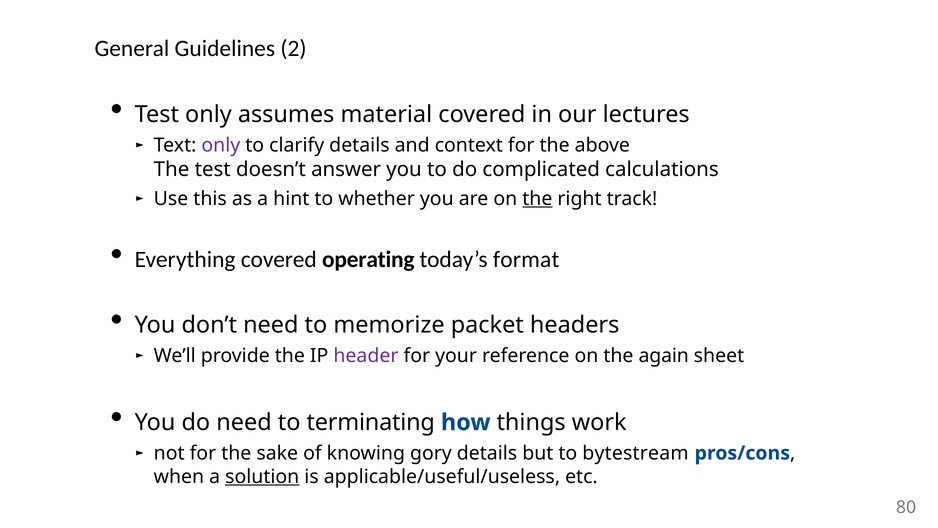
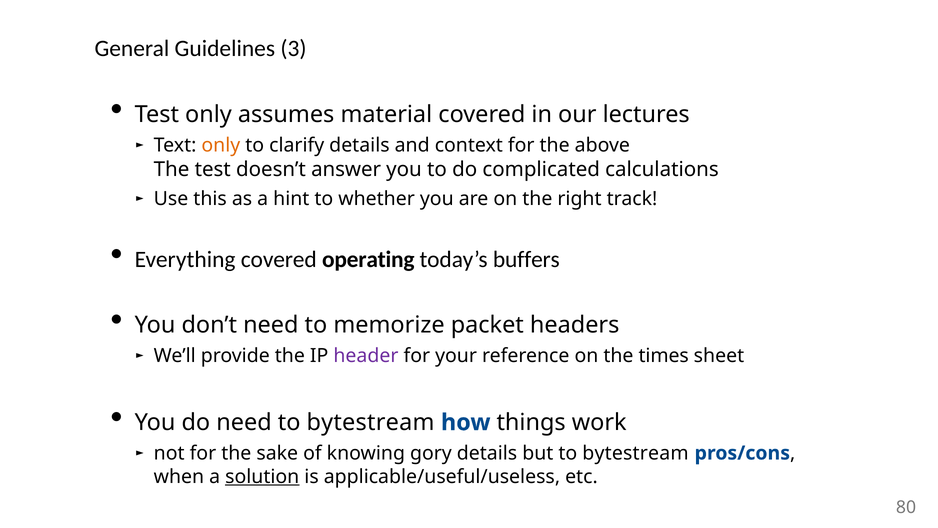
2: 2 -> 3 (293, 49)
only colour: purple -> orange (221, 145)
the underline: present -> none (537, 198)
format: format -> buffers (526, 259)
again: again -> times (664, 355)
need to terminating: terminating -> bytestream (371, 422)
